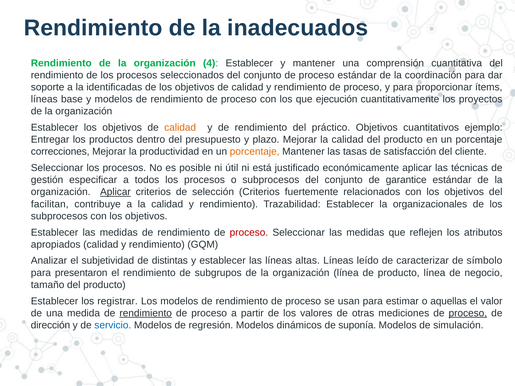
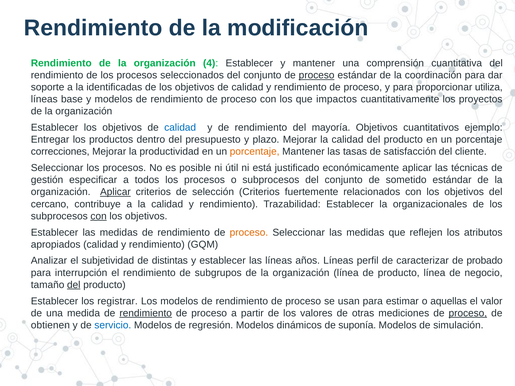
inadecuados: inadecuados -> modificación (298, 28)
proceso underline: none -> present (317, 75)
ítems: ítems -> utiliza (489, 87)
ejecución: ejecución -> impactos (337, 99)
calidad colour: orange -> blue (180, 128)
práctico: práctico -> mayoría (331, 128)
garantice: garantice -> sometido (406, 180)
facilitan: facilitan -> cercano (50, 204)
con underline: none -> present (99, 216)
proceso colour: red -> orange (249, 233)
altas: altas -> años (308, 261)
leído: leído -> perfil (368, 261)
símbolo: símbolo -> probado (485, 261)
presentaron: presentaron -> interrupción (81, 273)
del underline: none -> present (74, 285)
dirección: dirección -> obtienen (50, 325)
